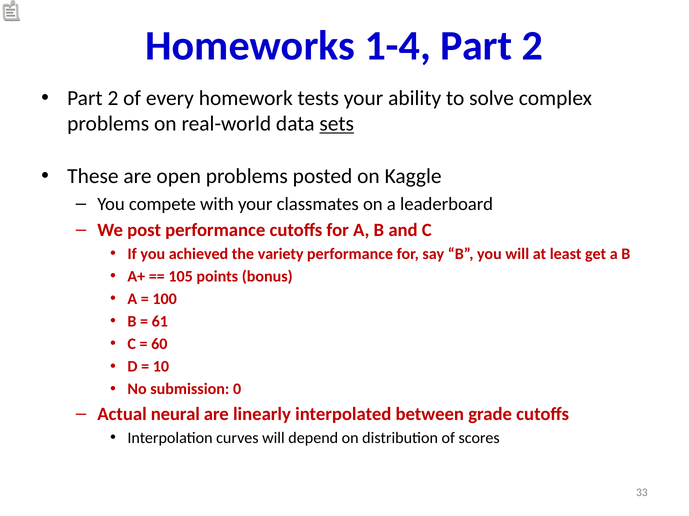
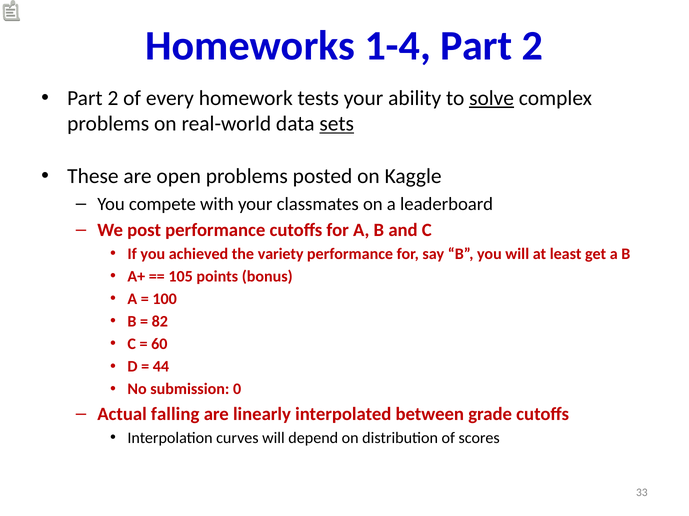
solve underline: none -> present (492, 98)
61: 61 -> 82 (160, 322)
10: 10 -> 44 (161, 367)
neural: neural -> falling (175, 414)
